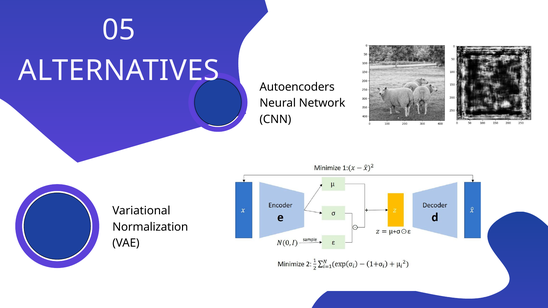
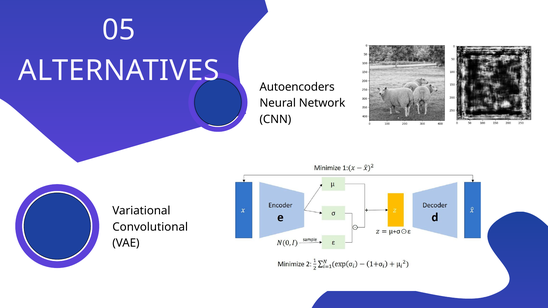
Normalization: Normalization -> Convolutional (150, 227)
